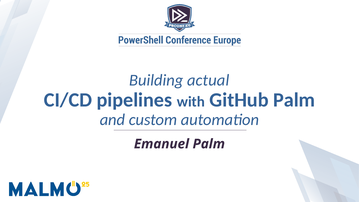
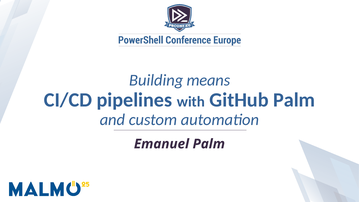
actual: actual -> means (208, 80)
